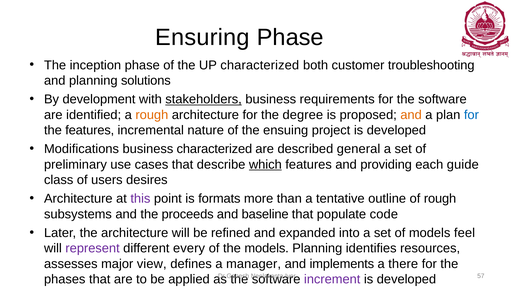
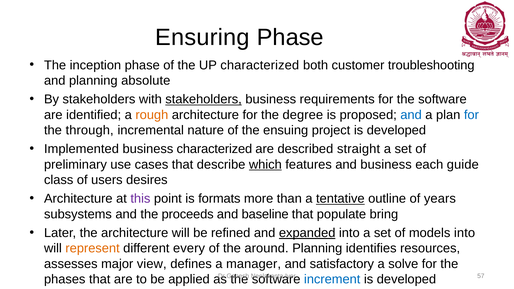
solutions: solutions -> absolute (146, 81)
By development: development -> stakeholders (99, 99)
and colour: orange -> blue (411, 115)
the features: features -> through (90, 130)
Modifications: Modifications -> Implemented (81, 149)
general: general -> straight (359, 149)
and providing: providing -> business (386, 165)
tentative underline: none -> present (340, 199)
of rough: rough -> years (440, 199)
code: code -> bring (384, 214)
expanded underline: none -> present (307, 233)
models feel: feel -> into (465, 233)
represent colour: purple -> orange (93, 249)
the models: models -> around (267, 249)
implements: implements -> satisfactory (342, 264)
there: there -> solve (403, 264)
increment colour: purple -> blue (332, 279)
